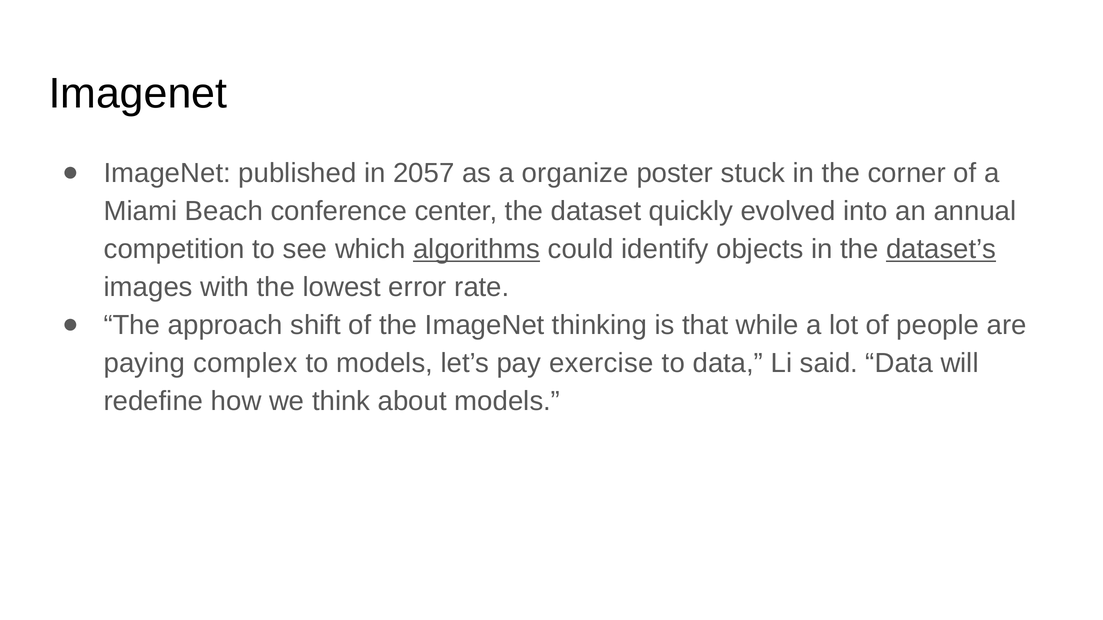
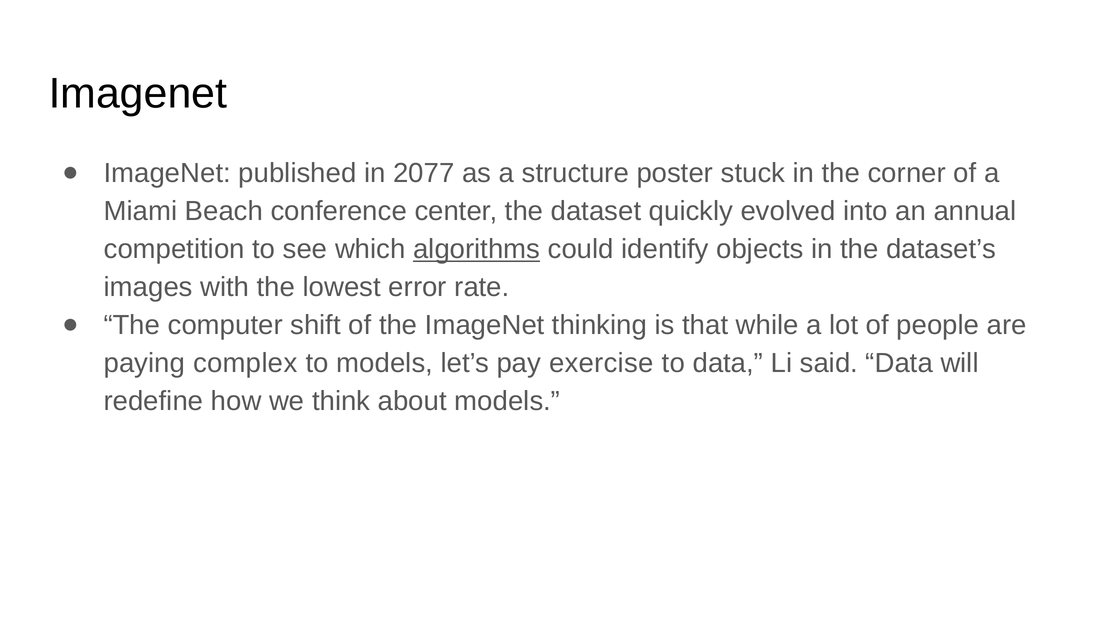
2057: 2057 -> 2077 (424, 173)
organize: organize -> structure (575, 173)
dataset’s underline: present -> none (941, 250)
approach: approach -> computer (225, 326)
